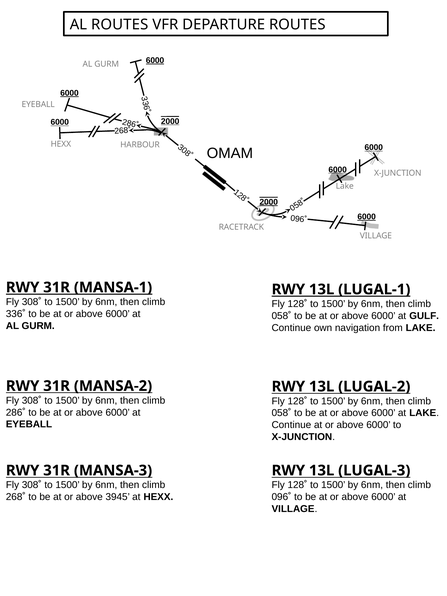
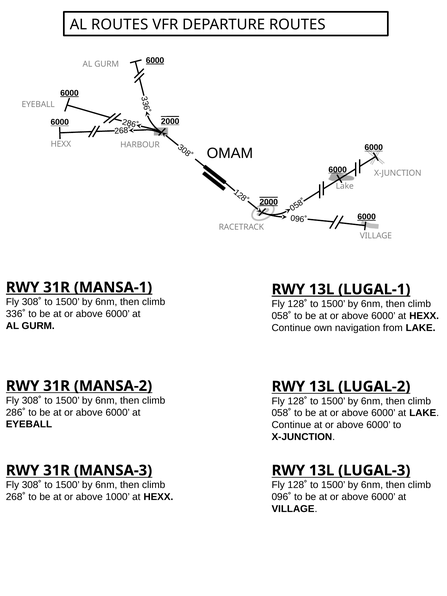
6000 at GULF: GULF -> HEXX (424, 316)
3945: 3945 -> 1000 (118, 497)
